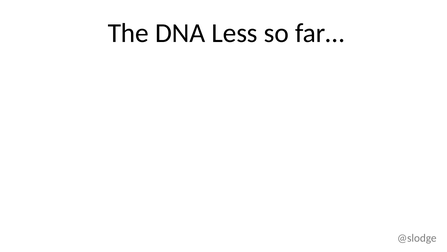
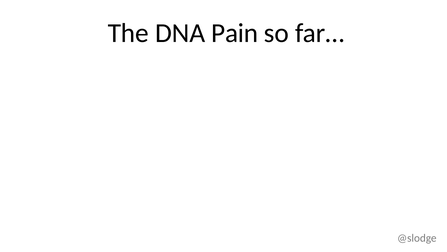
Less: Less -> Pain (235, 33)
